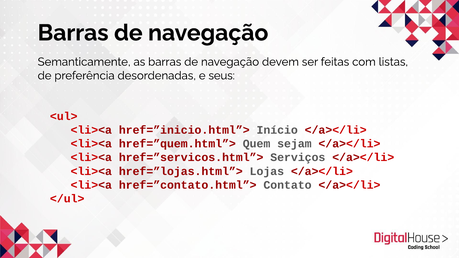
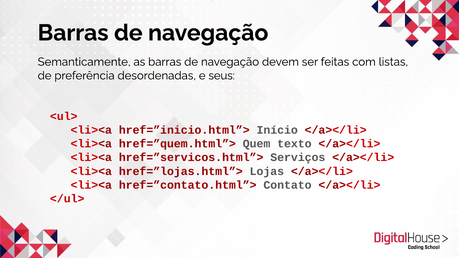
sejam: sejam -> texto (294, 144)
